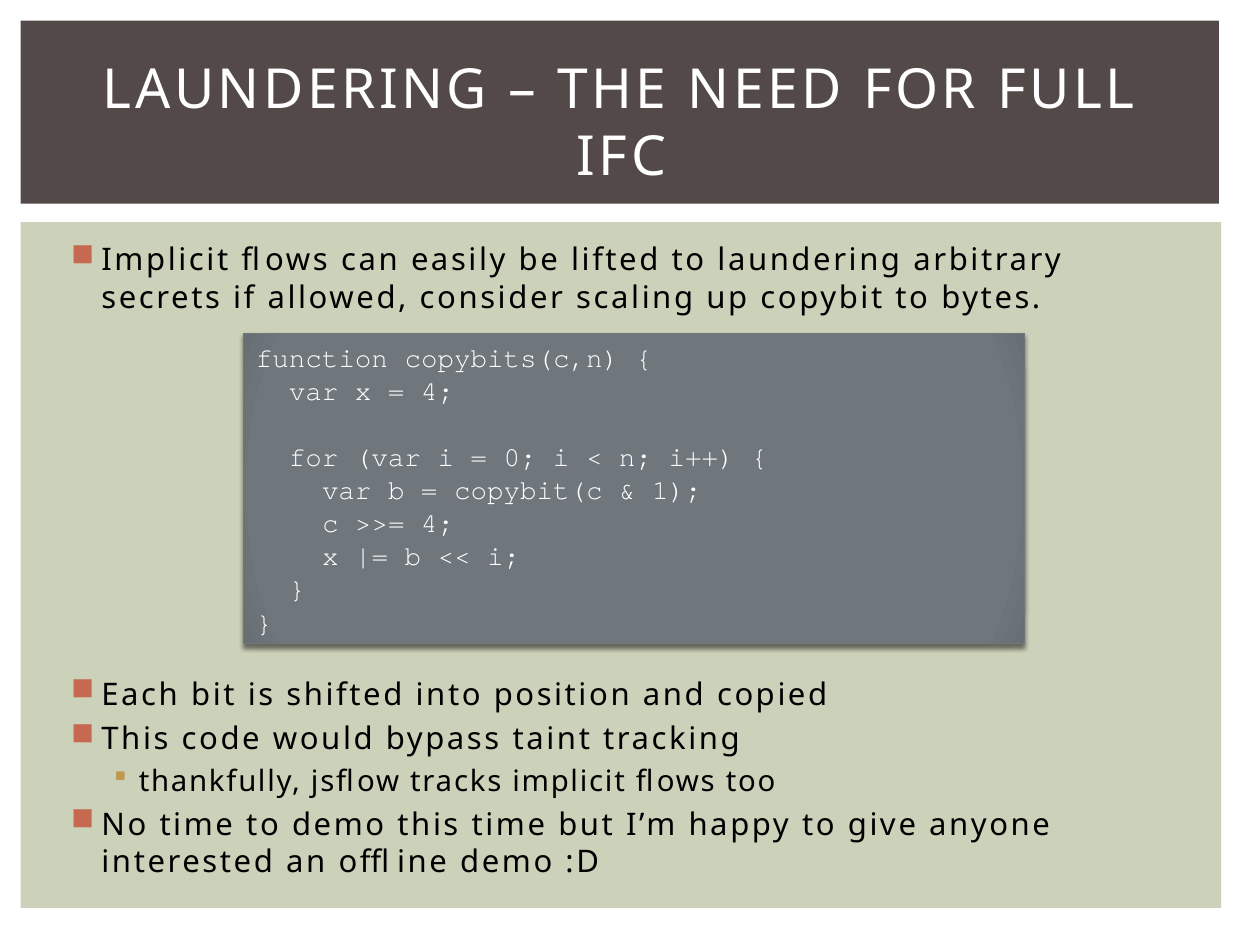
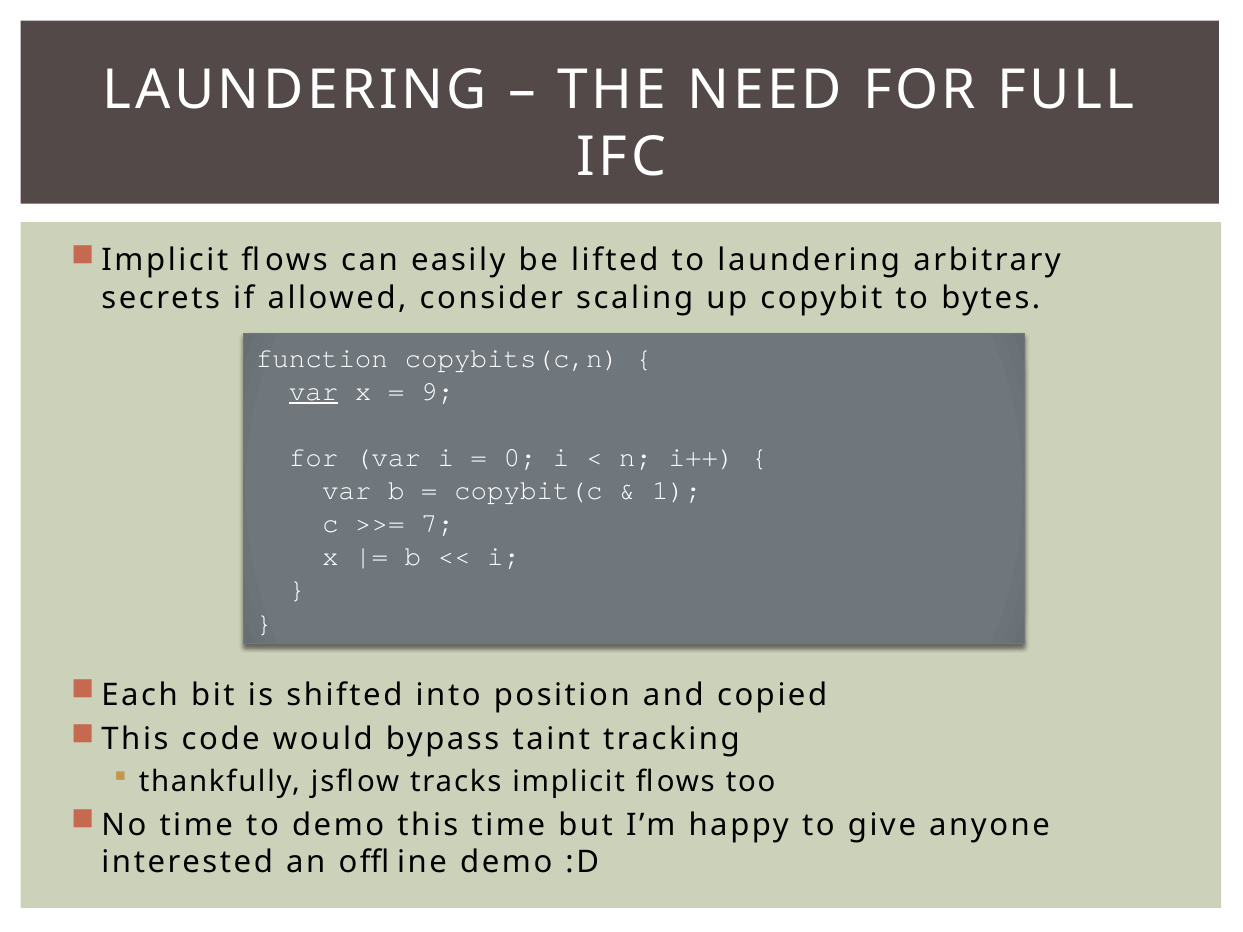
var underline: none -> present (314, 391)
4: 4 -> 9 (438, 391)
4: 4 -> 7 (438, 524)
